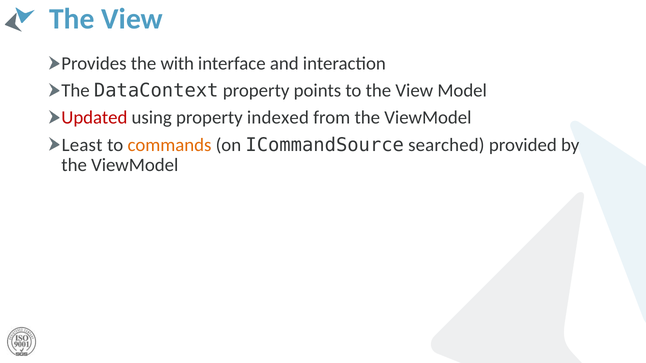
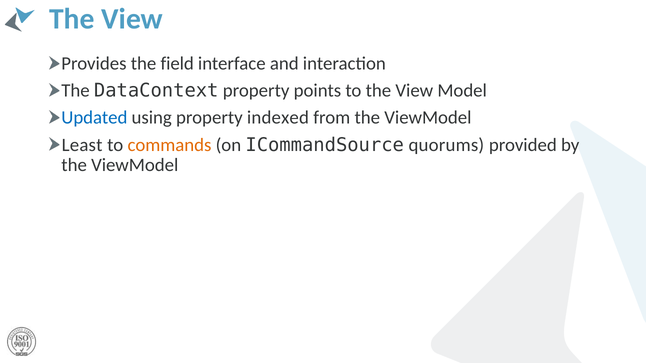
with: with -> field (177, 64)
Updated colour: red -> blue (94, 118)
searched: searched -> quorums (446, 145)
